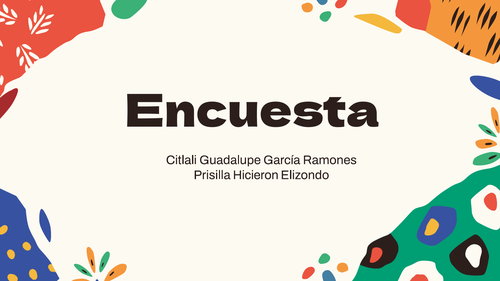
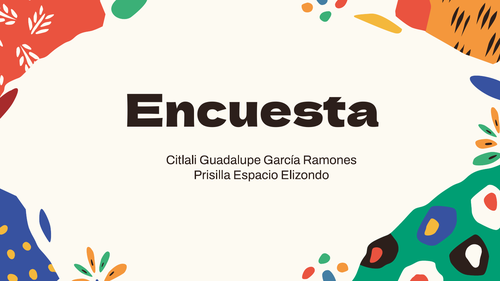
Hicieron: Hicieron -> Espacio (256, 175)
